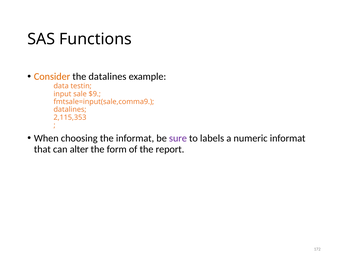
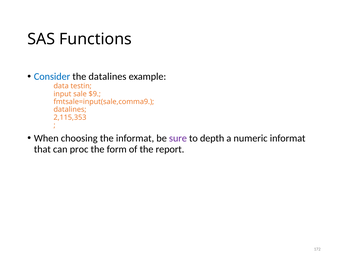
Consider colour: orange -> blue (52, 77)
labels: labels -> depth (212, 138)
alter: alter -> proc (79, 149)
